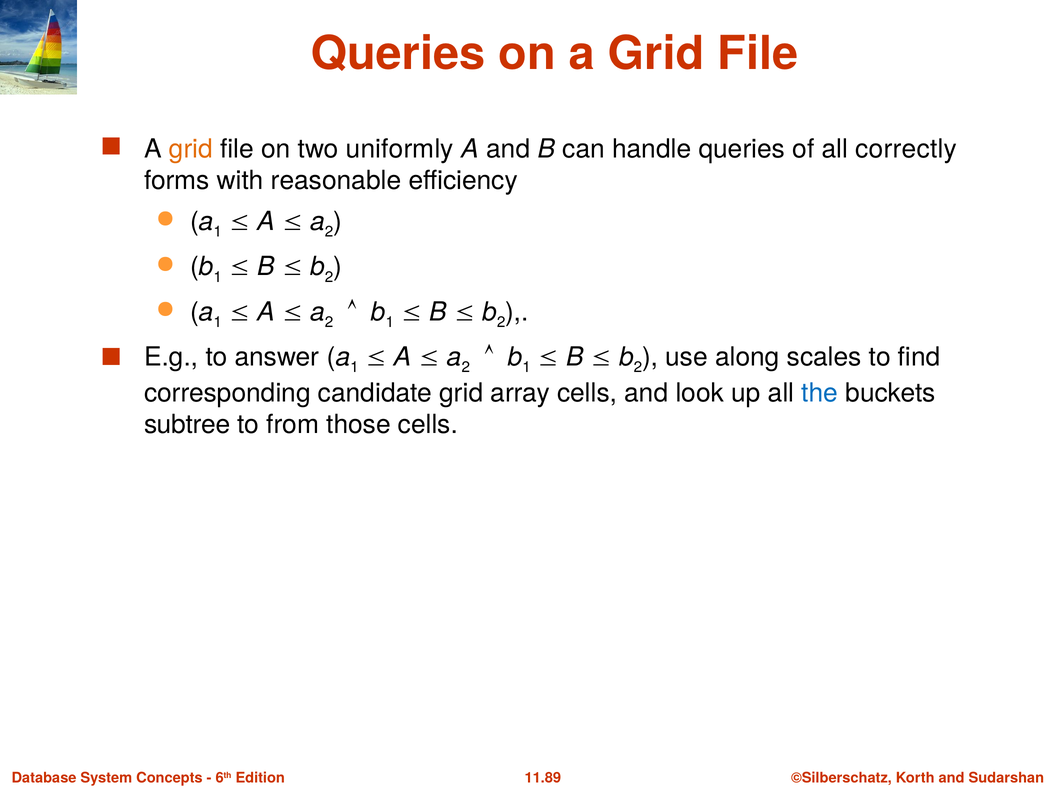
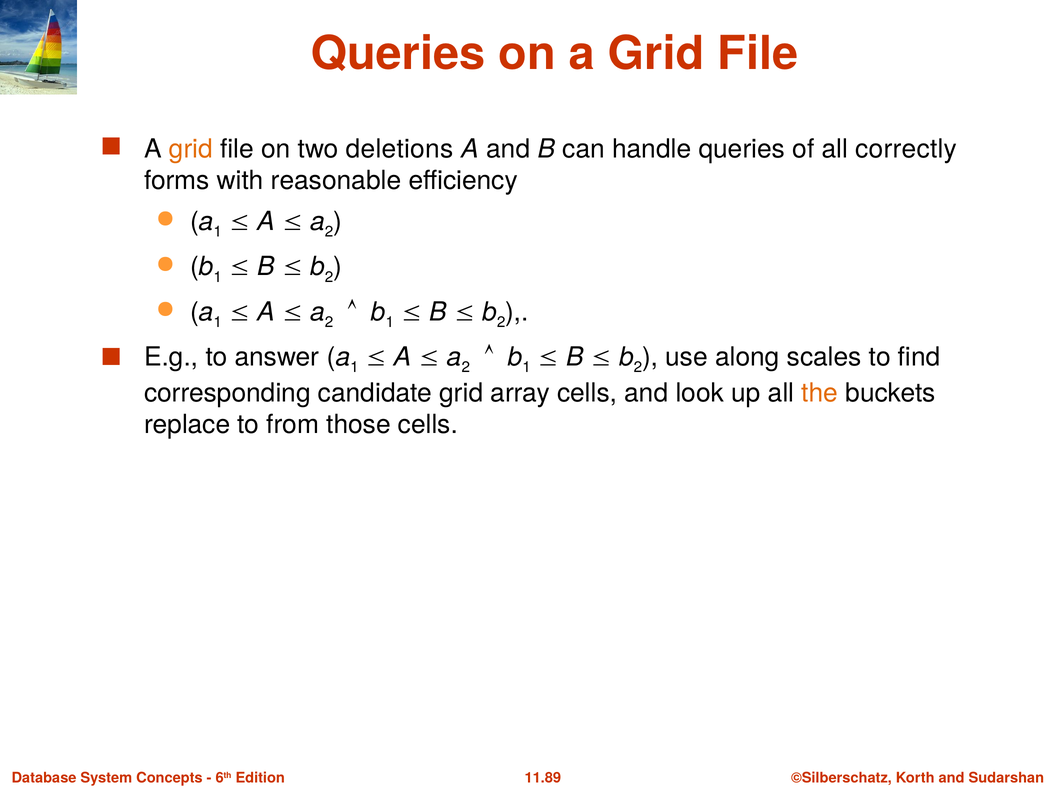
uniformly: uniformly -> deletions (400, 149)
the colour: blue -> orange (820, 393)
subtree: subtree -> replace (187, 425)
